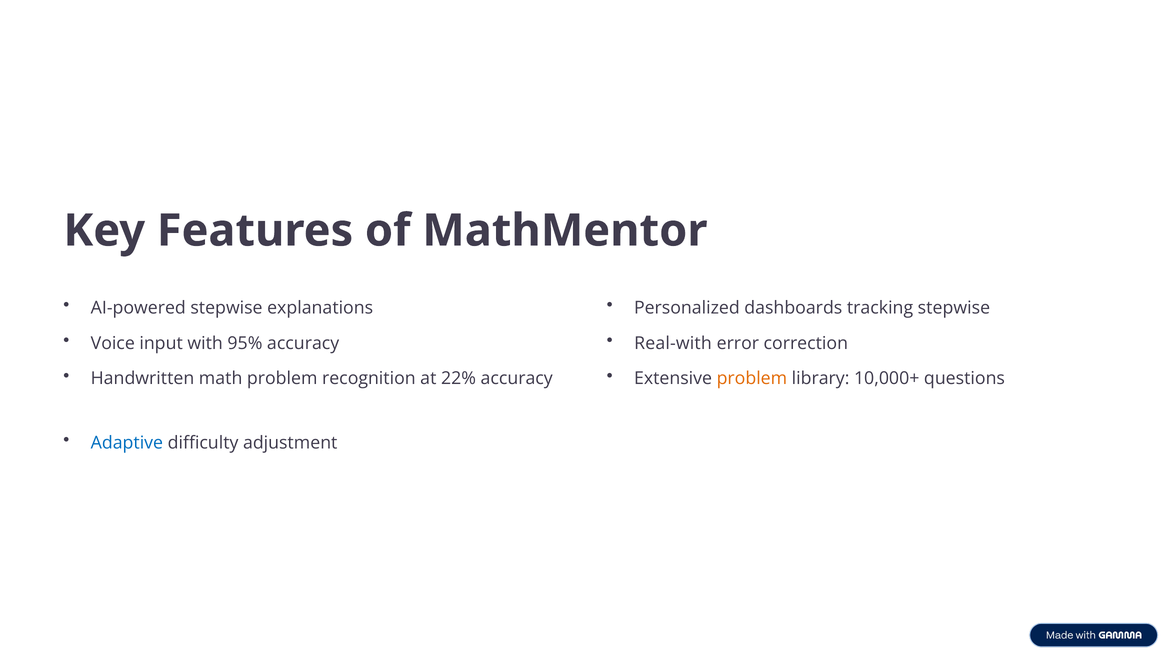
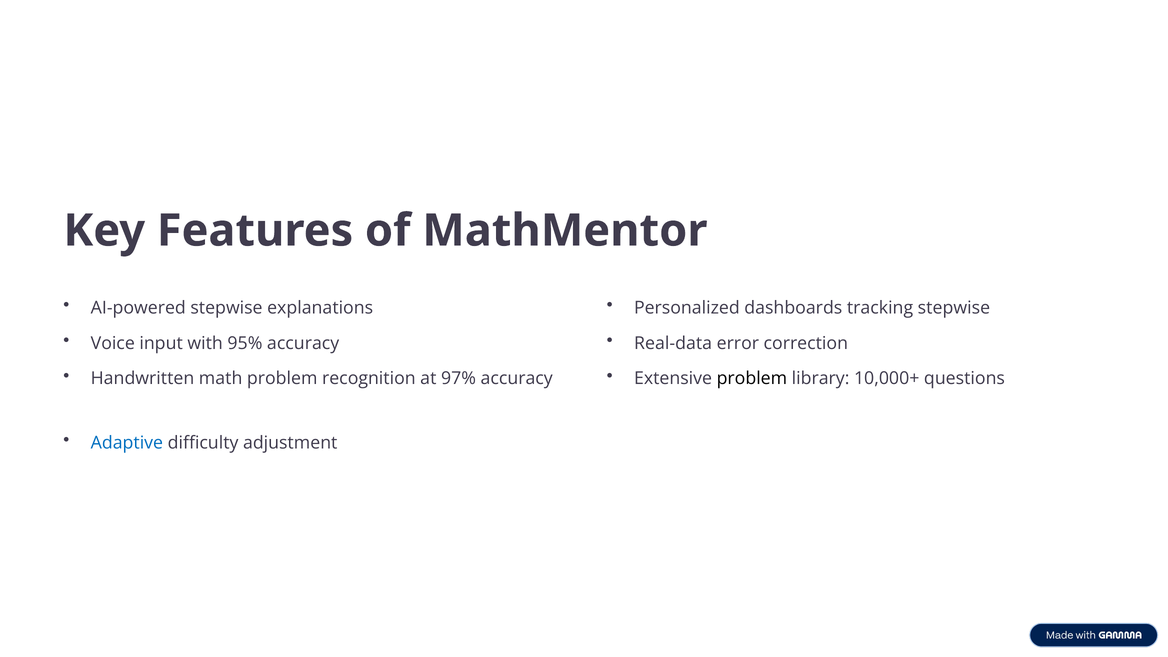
Real-with: Real-with -> Real-data (673, 343)
22%: 22% -> 97% (459, 379)
problem colour: orange -> black (752, 379)
